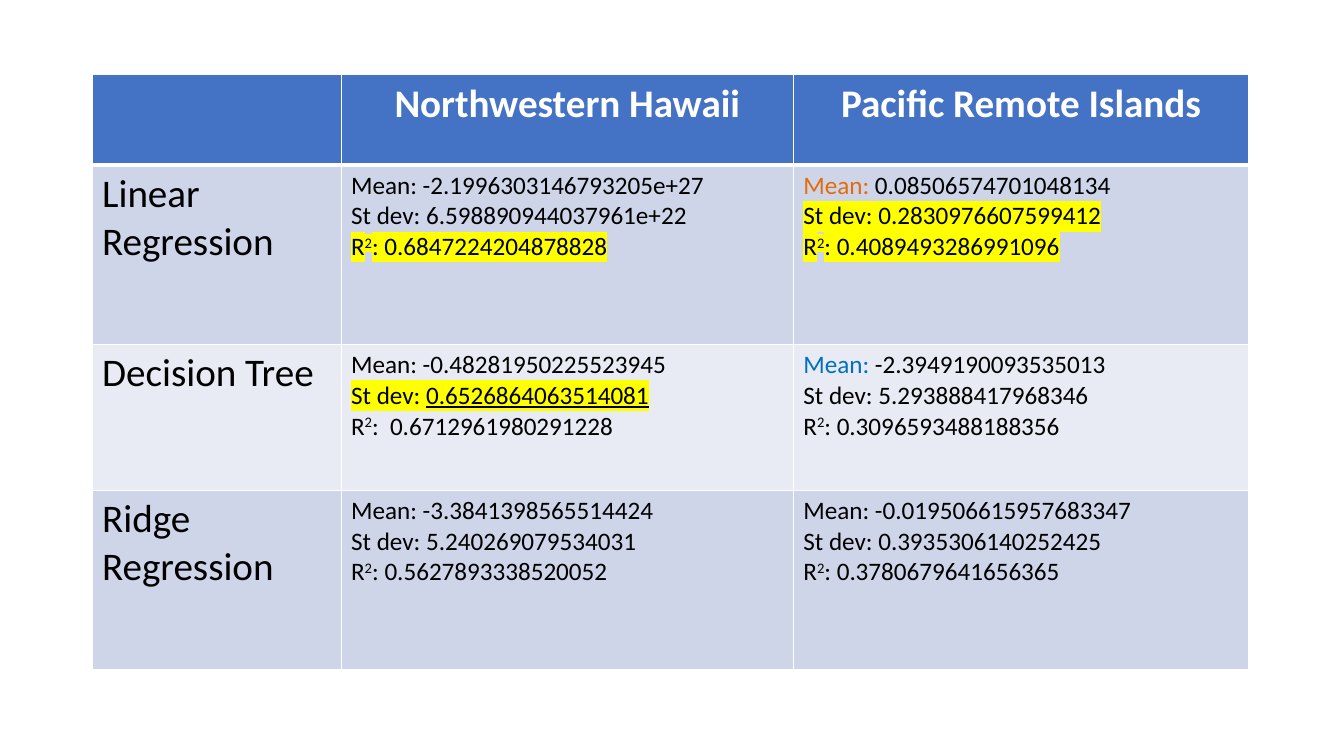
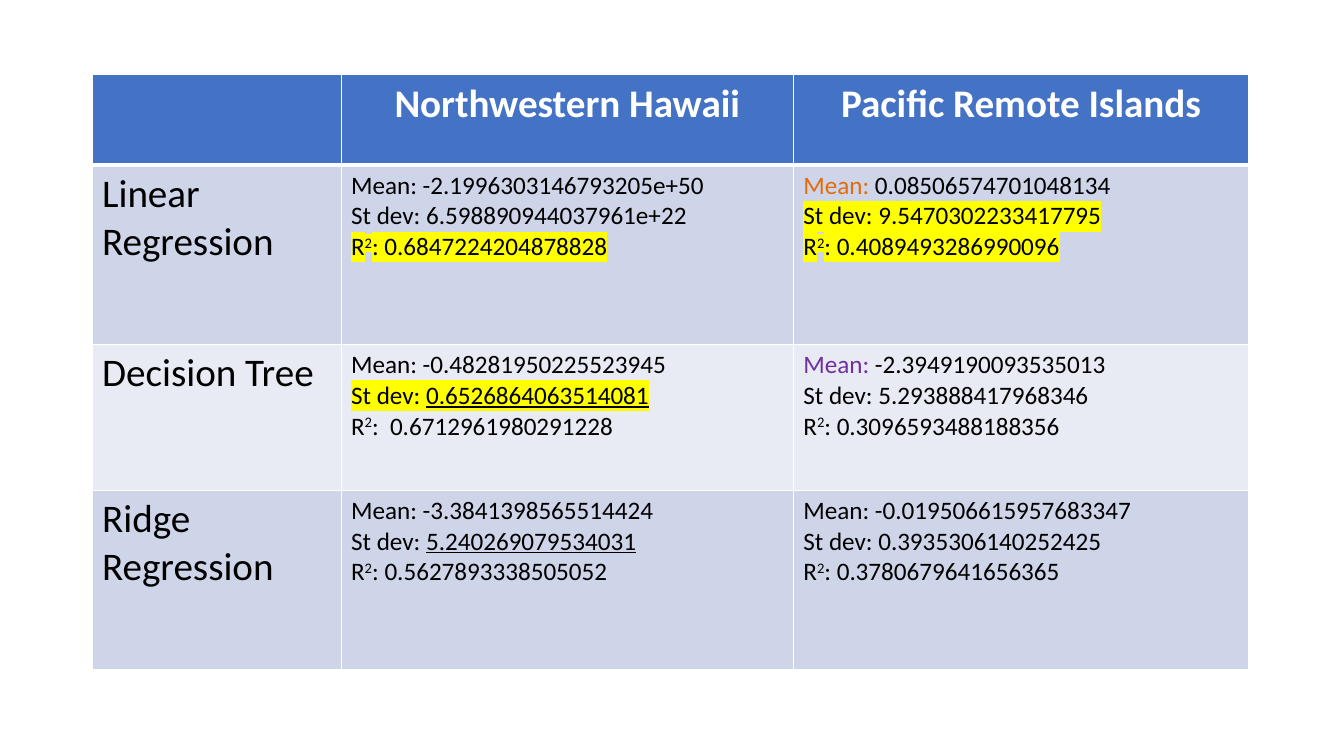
-2.1996303146793205e+27: -2.1996303146793205e+27 -> -2.1996303146793205e+50 (563, 186)
0.2830976607599412: 0.2830976607599412 -> 9.5470302233417795 (990, 217)
0.4089493286991096: 0.4089493286991096 -> 0.4089493286990096 (948, 247)
Mean colour: blue -> purple (836, 366)
5.240269079534031 underline: none -> present (531, 542)
0.5627893338520052: 0.5627893338520052 -> 0.5627893338505052 (496, 573)
